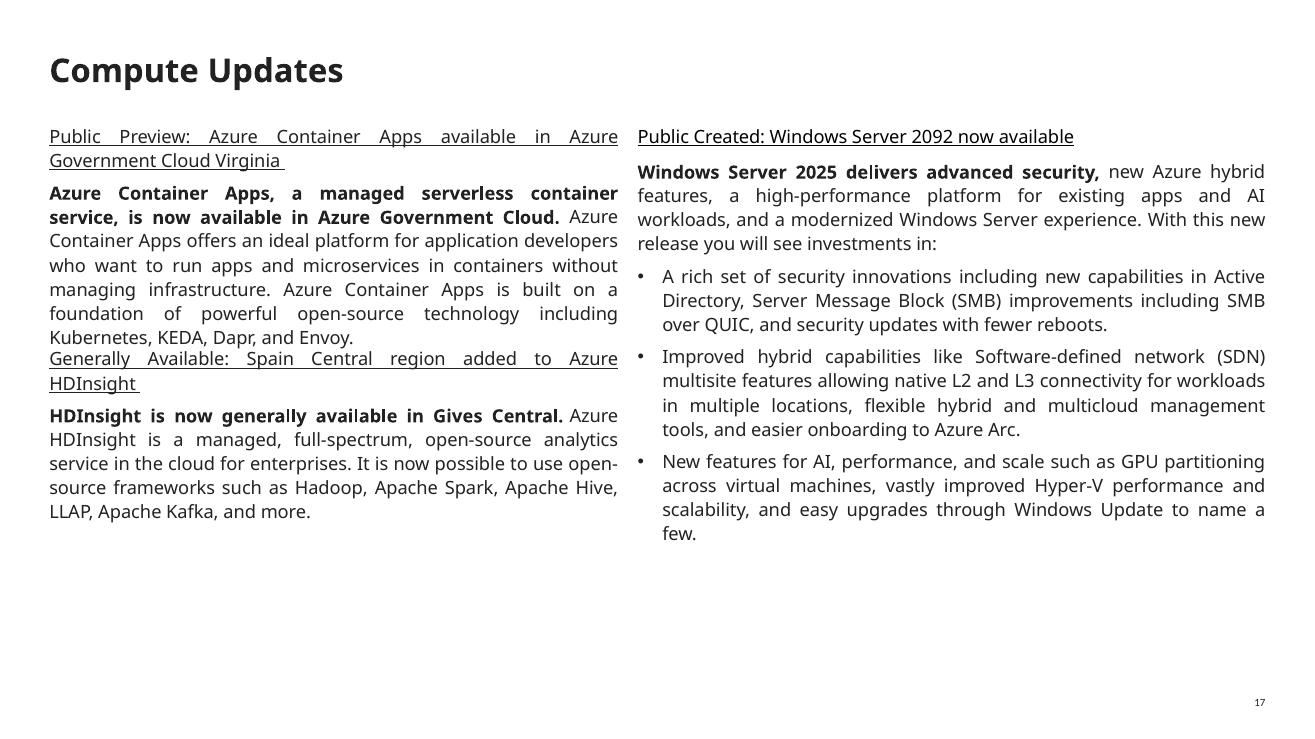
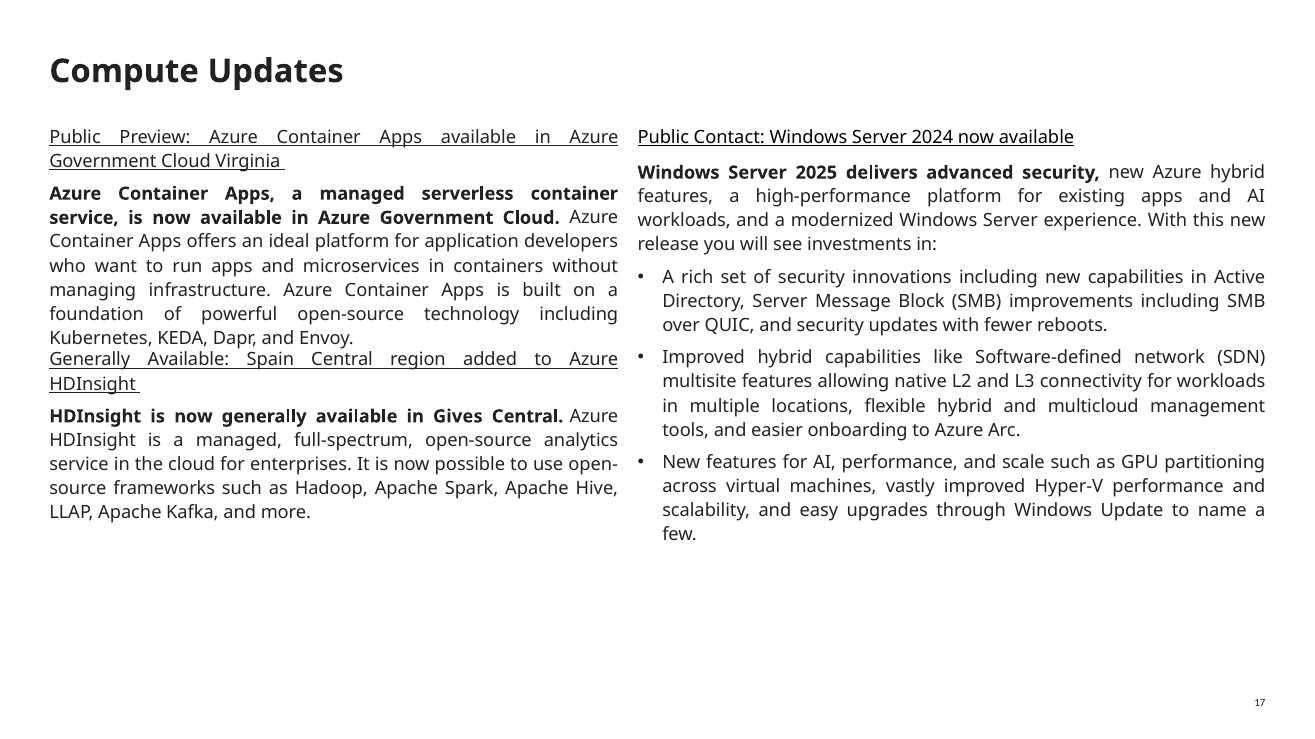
Created: Created -> Contact (729, 138)
2092: 2092 -> 2024 (932, 138)
